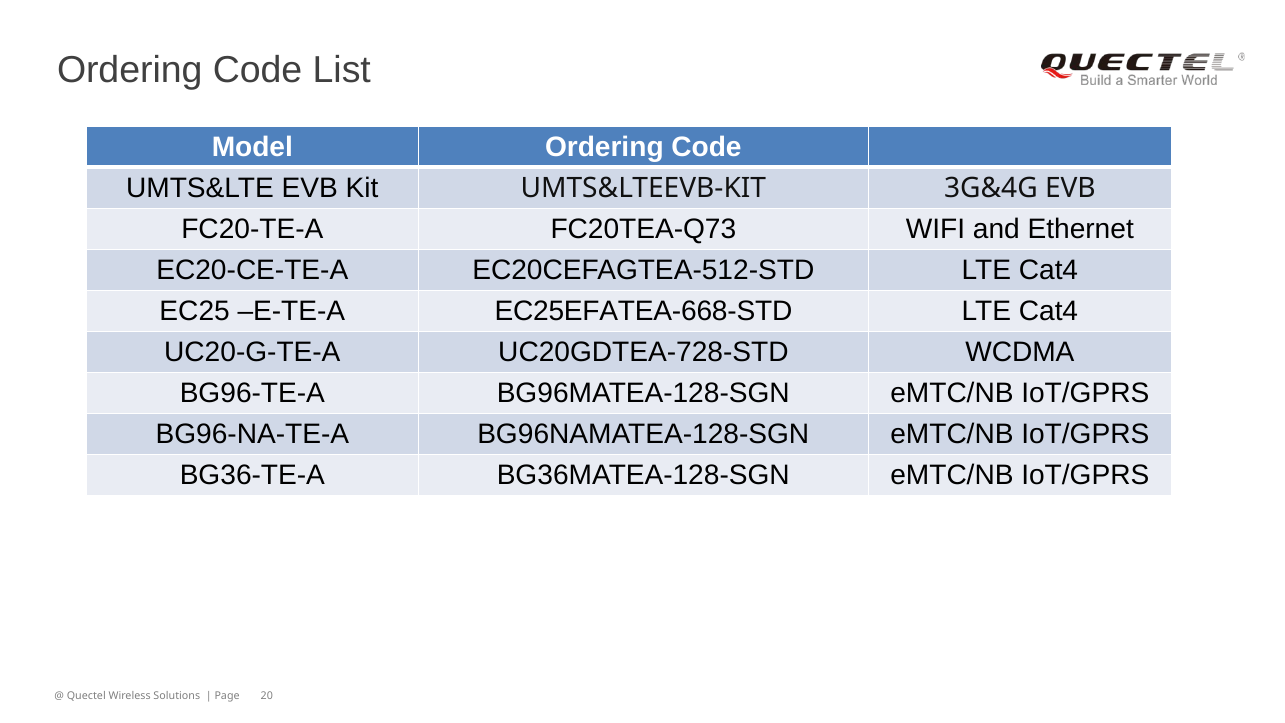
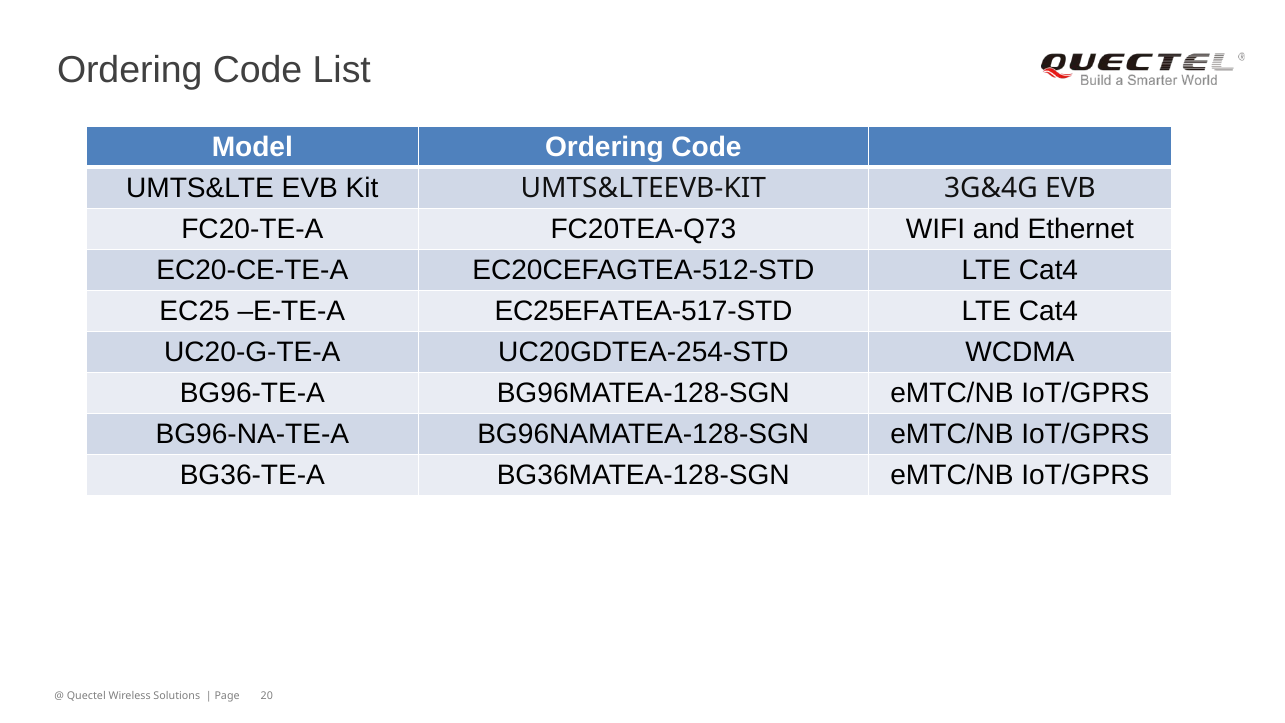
EC25EFATEA-668-STD: EC25EFATEA-668-STD -> EC25EFATEA-517-STD (643, 311)
UC20GDTEA-728-STD: UC20GDTEA-728-STD -> UC20GDTEA-254-STD (643, 352)
